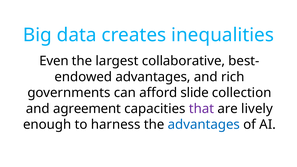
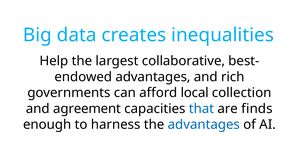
Even: Even -> Help (54, 61)
slide: slide -> local (195, 93)
that colour: purple -> blue (202, 109)
lively: lively -> finds (257, 109)
